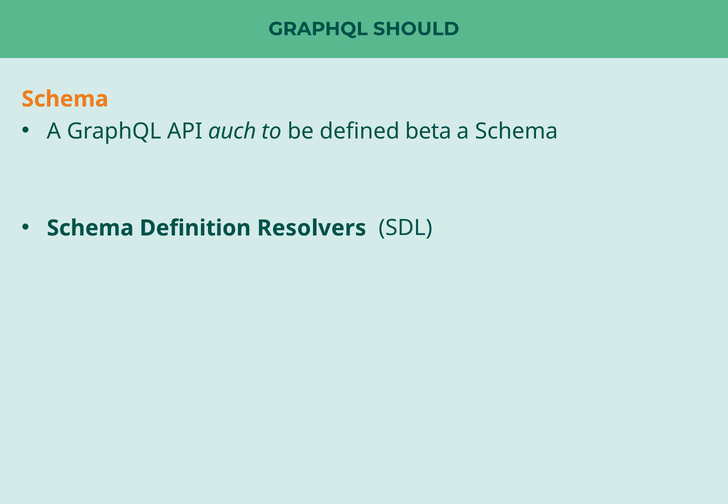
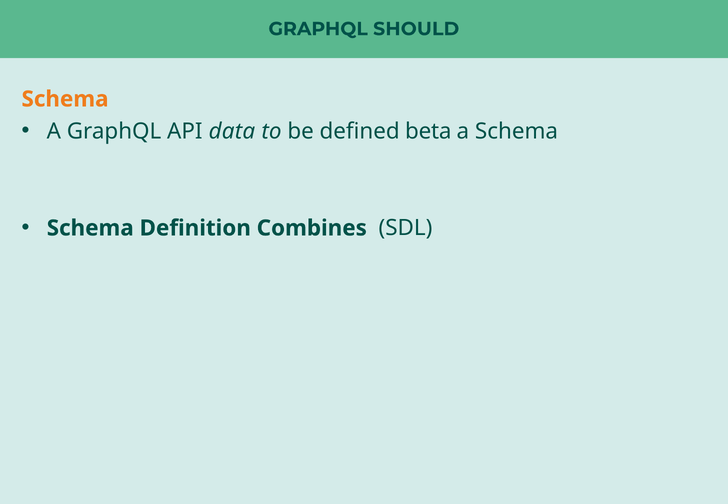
auch: auch -> data (232, 131)
Resolvers: Resolvers -> Combines (312, 228)
